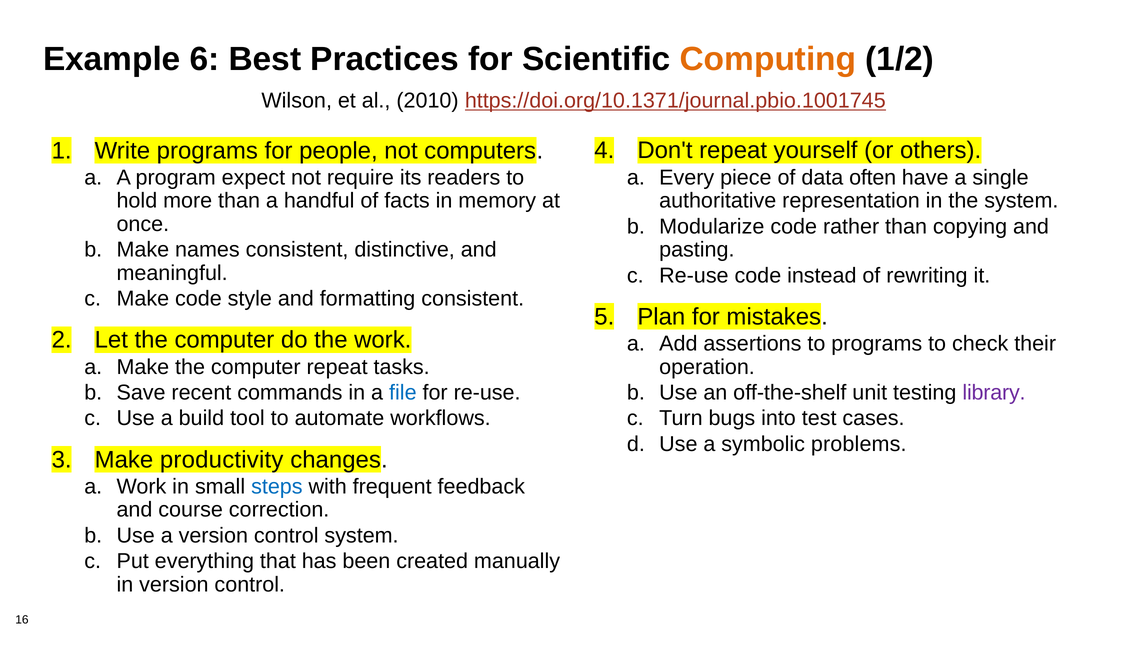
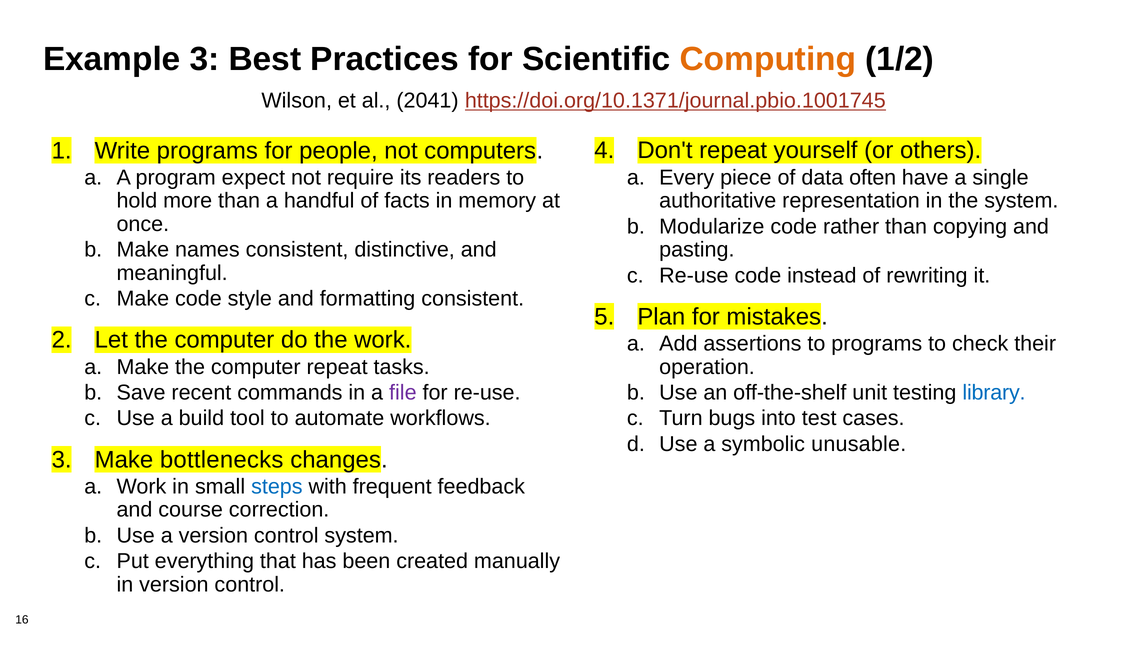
Example 6: 6 -> 3 (205, 59)
2010: 2010 -> 2041 (428, 100)
library colour: purple -> blue (994, 393)
file colour: blue -> purple (403, 393)
problems: problems -> unusable (859, 444)
productivity: productivity -> bottlenecks (222, 460)
